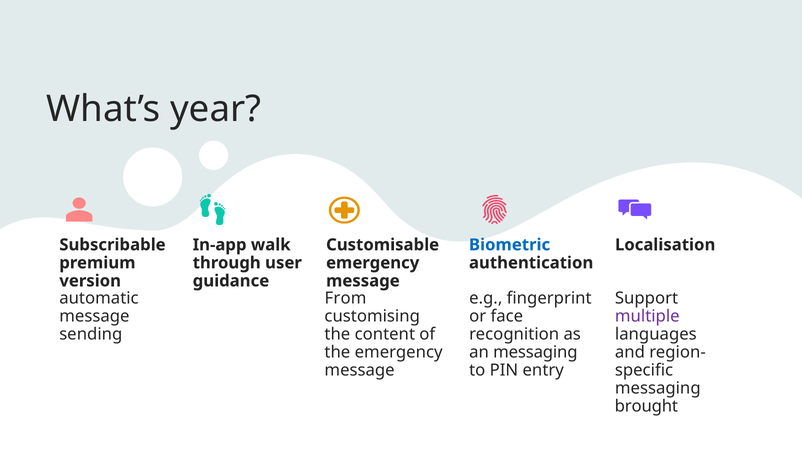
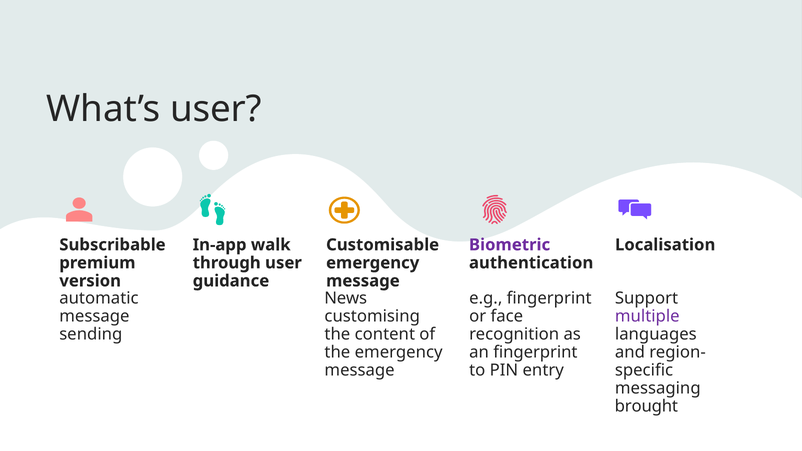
What’s year: year -> user (216, 109)
Biometric colour: blue -> purple (510, 245)
From: From -> News (346, 298)
an messaging: messaging -> fingerprint (535, 352)
